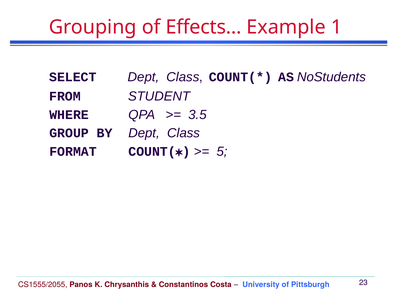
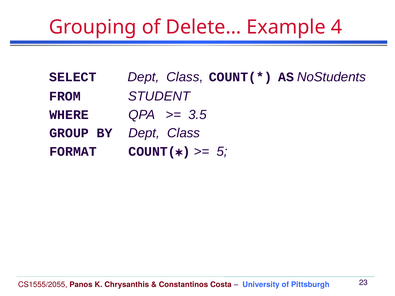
Effects…: Effects… -> Delete… (203, 27)
1: 1 -> 4 (336, 27)
